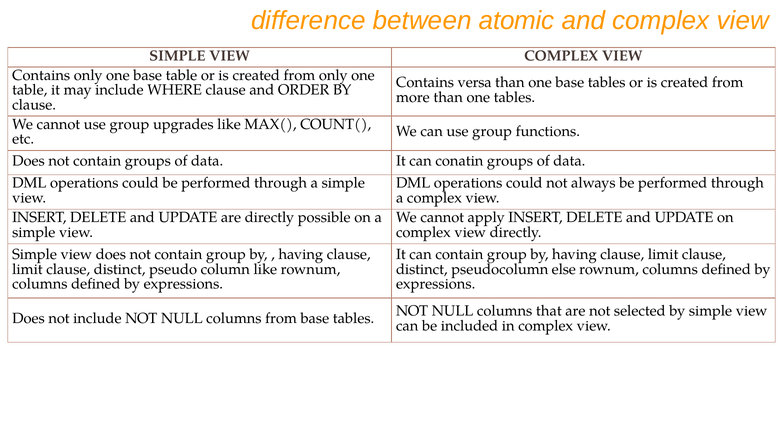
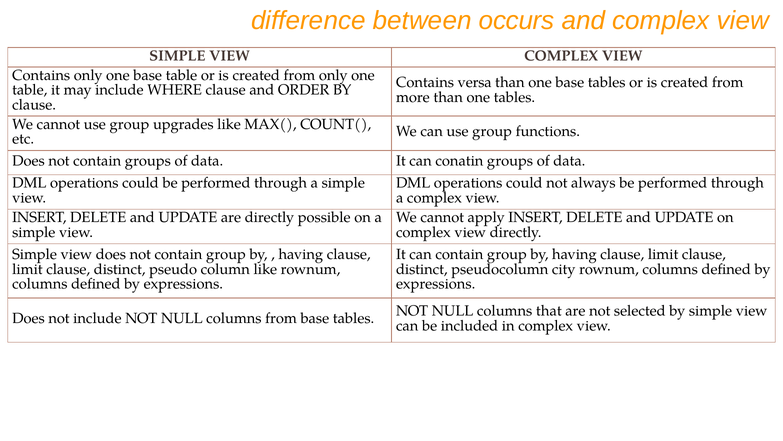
atomic: atomic -> occurs (517, 20)
else: else -> city (564, 269)
